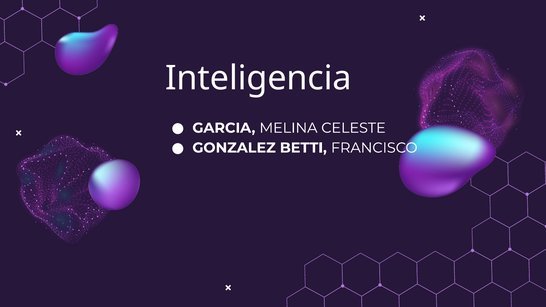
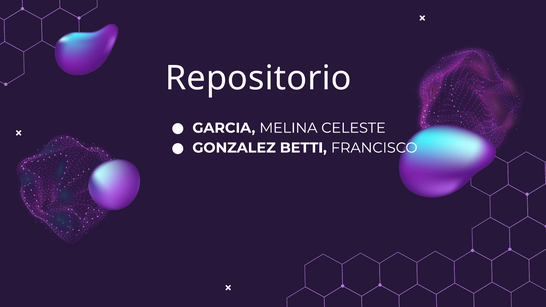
Inteligencia: Inteligencia -> Repositorio (258, 78)
